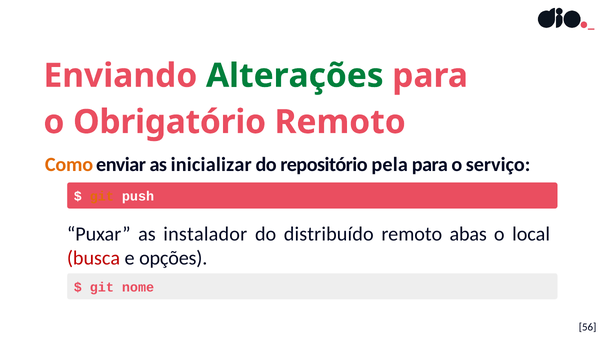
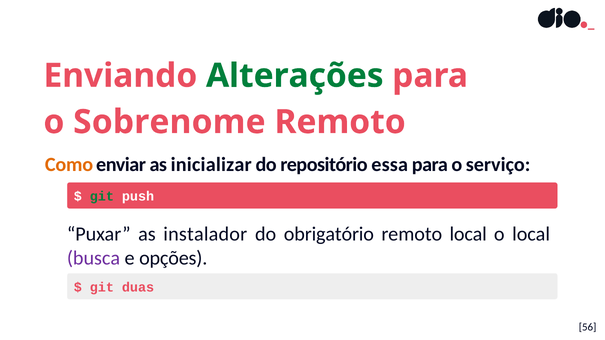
Obrigatório: Obrigatório -> Sobrenome (169, 122)
pela: pela -> essa (390, 165)
git colour: orange -> green (102, 197)
distribuído: distribuído -> obrigatório (329, 234)
remoto abas: abas -> local (468, 234)
busca colour: red -> purple (93, 259)
nome: nome -> duas (138, 287)
